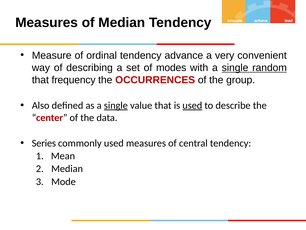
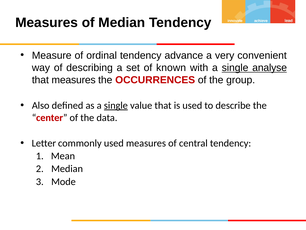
modes: modes -> known (171, 68)
random: random -> analyse (270, 68)
that frequency: frequency -> measures (74, 80)
used underline: present -> none (192, 105)
Series: Series -> Letter (44, 143)
